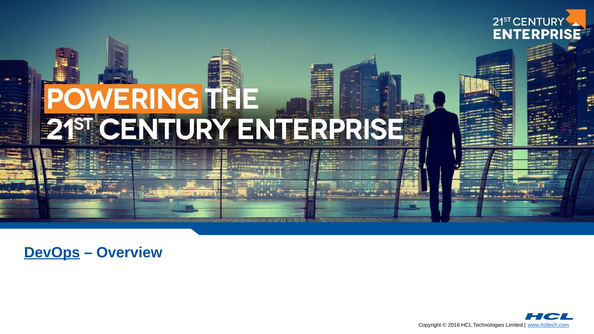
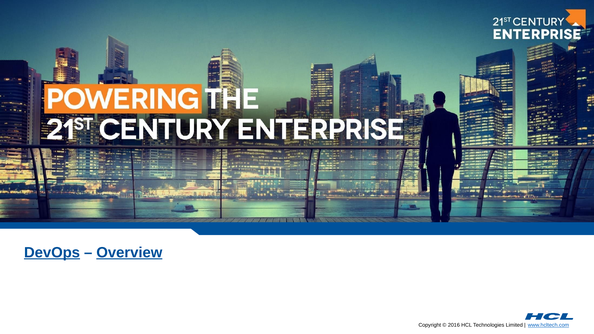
Overview underline: none -> present (129, 253)
